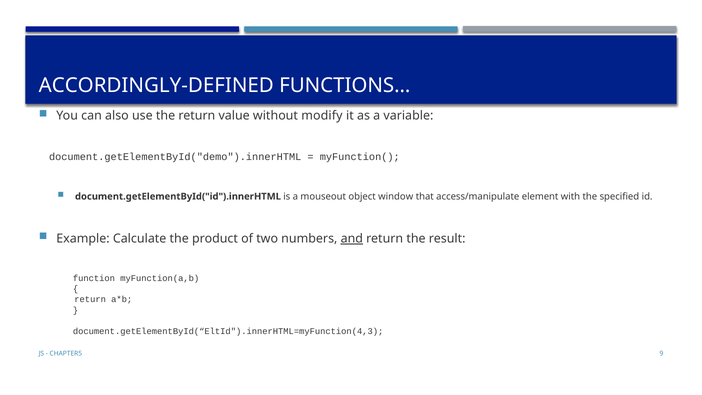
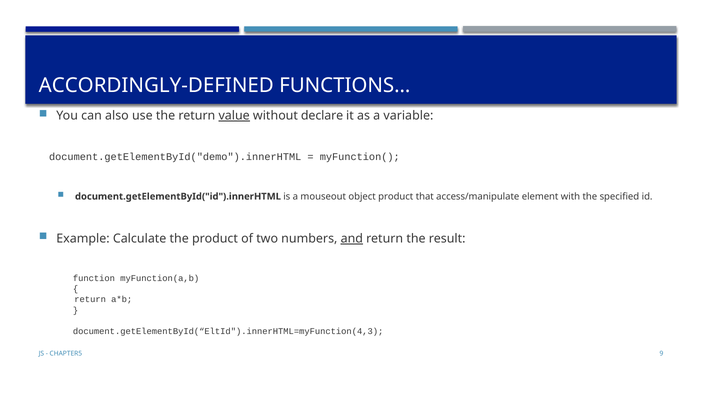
value underline: none -> present (234, 116)
modify: modify -> declare (322, 116)
object window: window -> product (396, 196)
